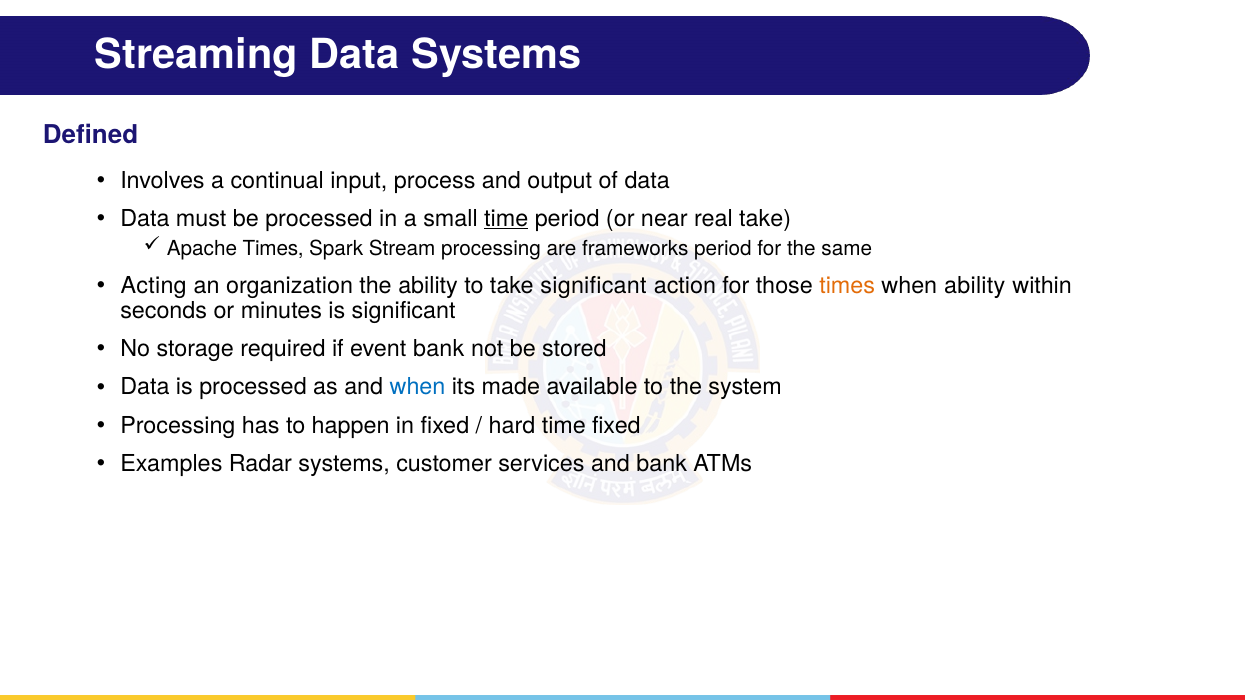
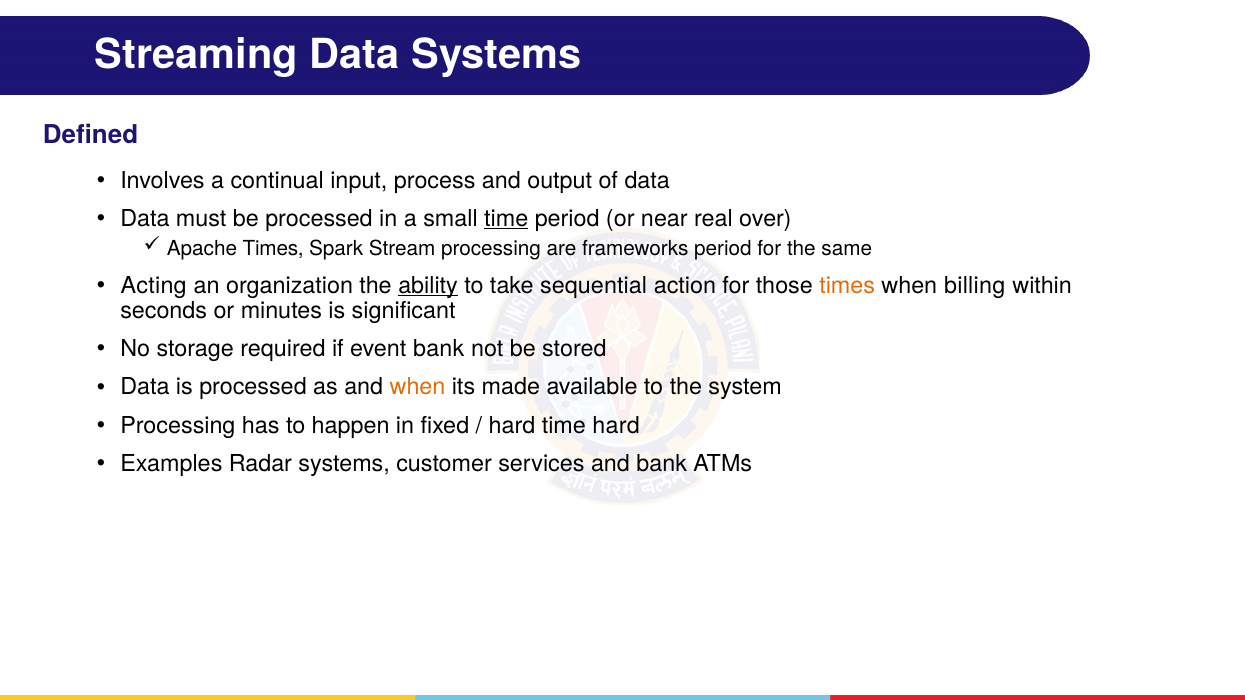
real take: take -> over (765, 219)
ability underline: none -> present (428, 286)
take significant: significant -> sequential (594, 286)
when ability: ability -> billing (975, 286)
when colour: blue -> orange (418, 387)
time fixed: fixed -> hard (616, 426)
